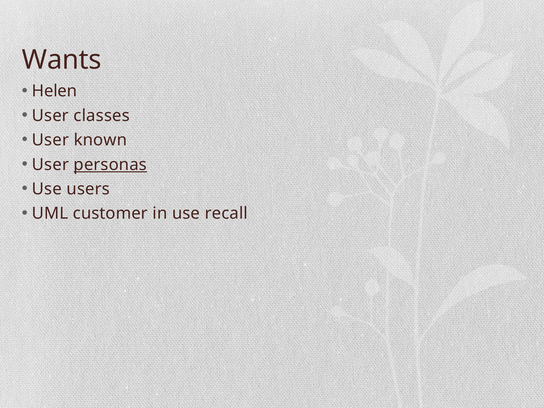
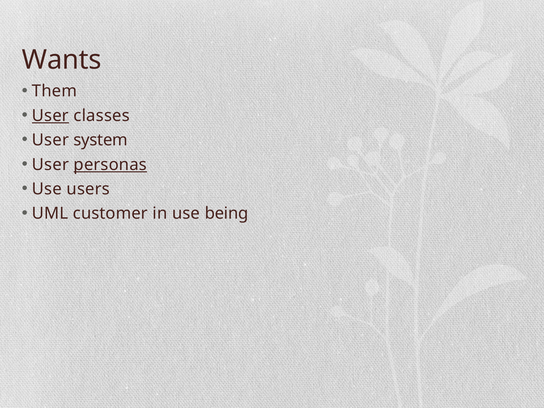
Helen: Helen -> Them (54, 91)
User underline: none -> present (50, 116)
known: known -> system (101, 140)
recall: recall -> being (227, 214)
